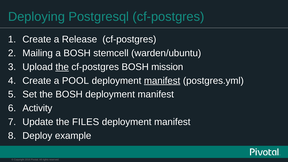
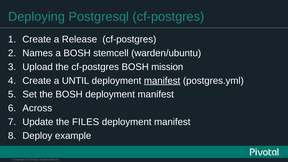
Mailing: Mailing -> Names (38, 53)
the underline: present -> none (62, 67)
POOL: POOL -> UNTIL (76, 81)
Activity: Activity -> Across (37, 108)
